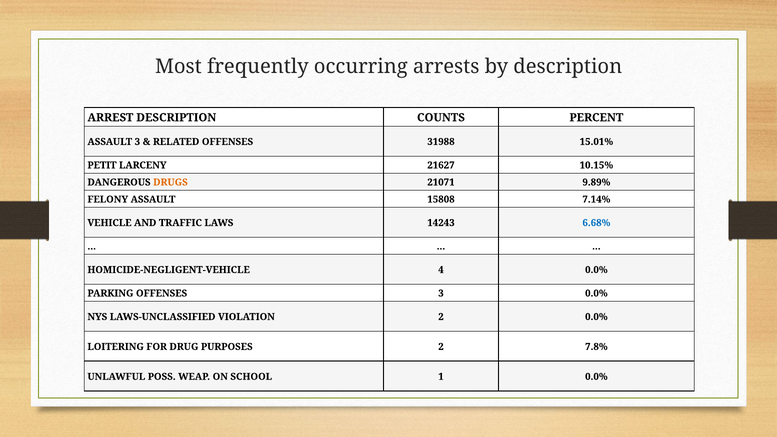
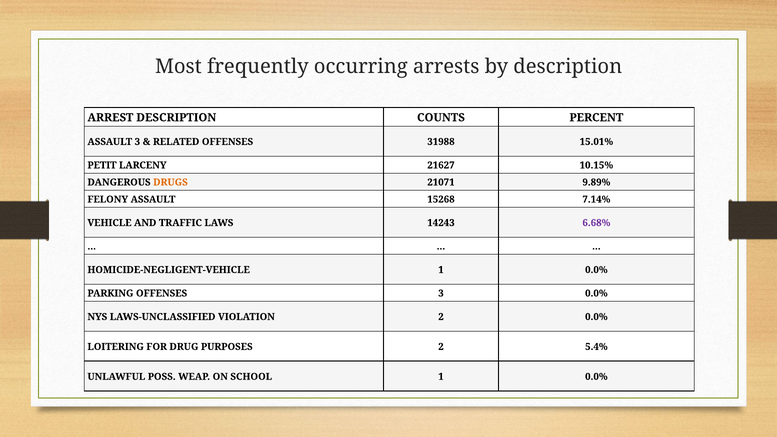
15808: 15808 -> 15268 (441, 199)
6.68% colour: blue -> purple (596, 223)
HOMICIDE-NEGLIGENT-VEHICLE 4: 4 -> 1 (441, 270)
7.8%: 7.8% -> 5.4% (596, 347)
